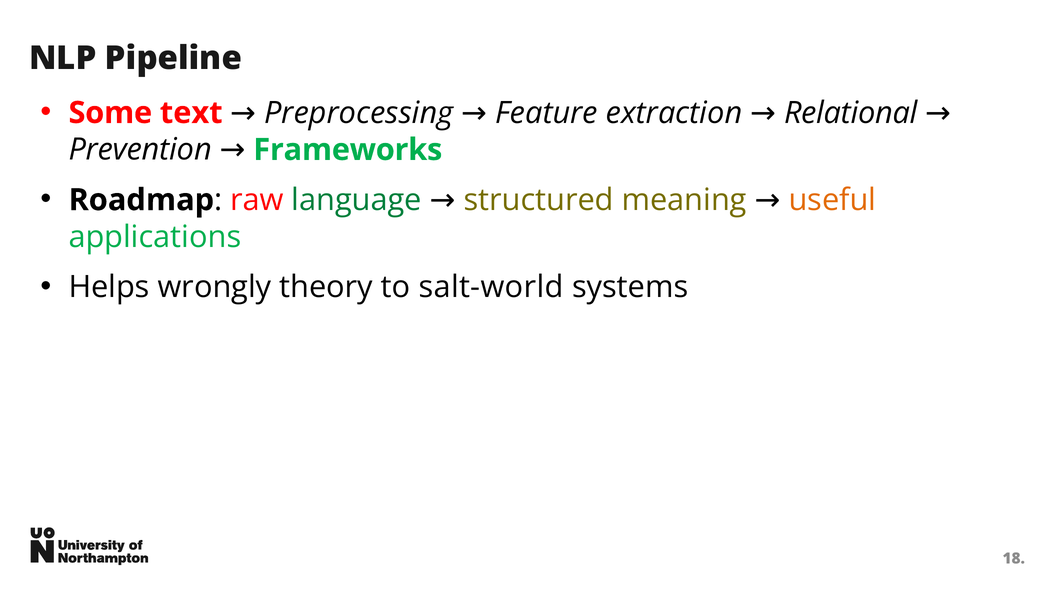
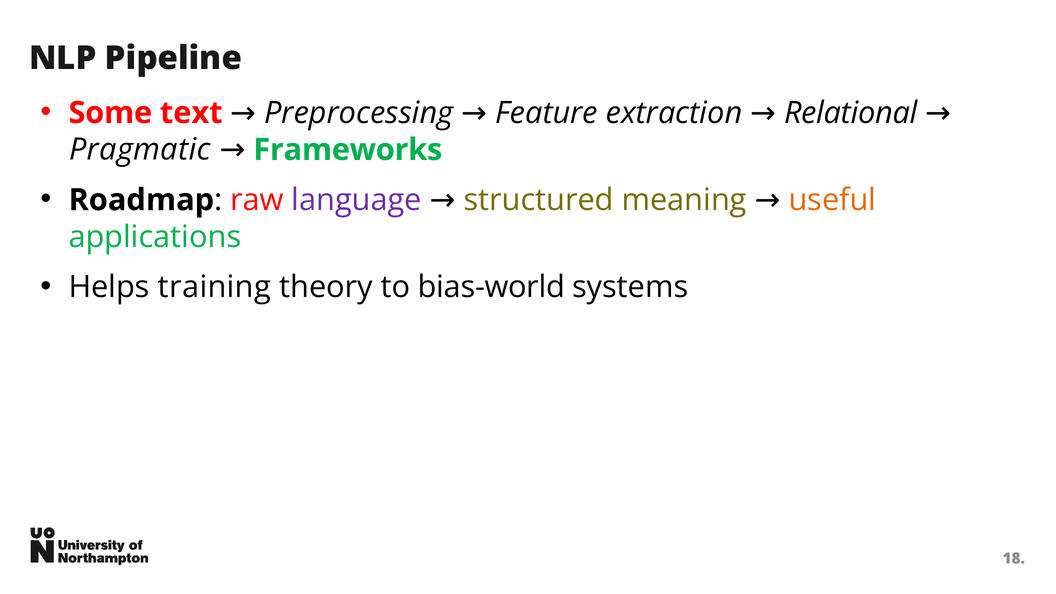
Prevention: Prevention -> Pragmatic (140, 150)
language colour: green -> purple (357, 200)
wrongly: wrongly -> training (214, 287)
salt-world: salt-world -> bias-world (491, 287)
